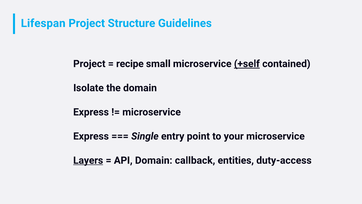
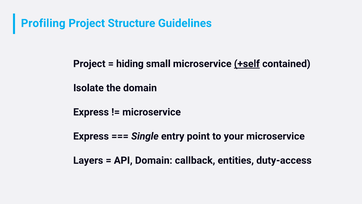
Lifespan: Lifespan -> Profiling (43, 23)
recipe: recipe -> hiding (130, 64)
Layers underline: present -> none (88, 160)
